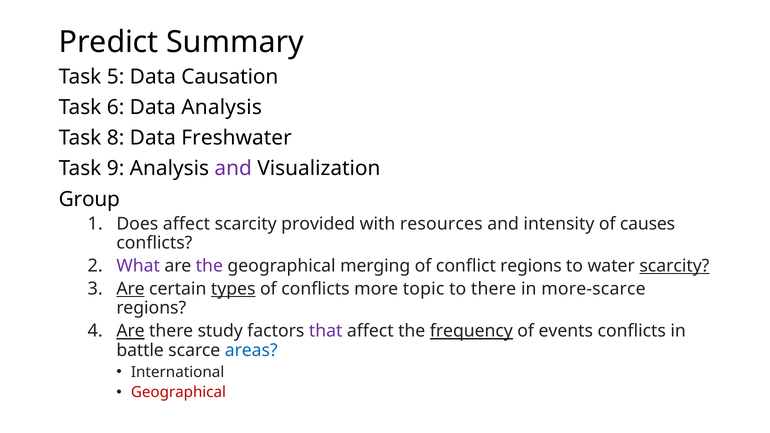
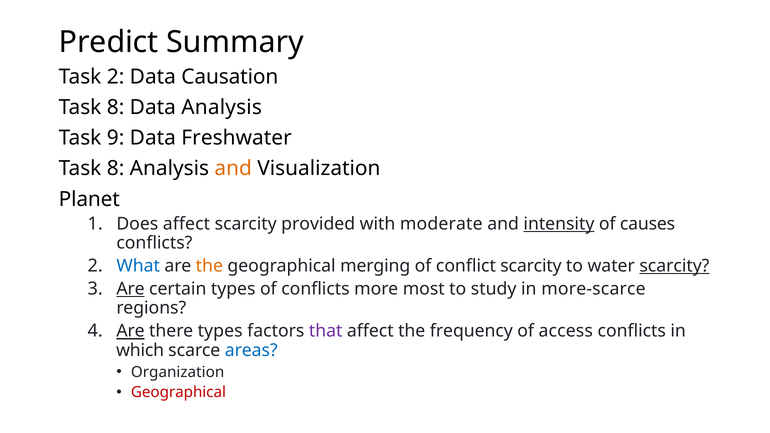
Task 5: 5 -> 2 (116, 77)
6: 6 -> 8 (116, 108)
8: 8 -> 9 (116, 138)
9: 9 -> 8 (116, 169)
and colour: purple -> orange (233, 169)
Group: Group -> Planet (89, 199)
resources: resources -> moderate (441, 224)
intensity underline: none -> present (559, 224)
What colour: purple -> blue (138, 266)
the colour: purple -> orange (209, 266)
conflict regions: regions -> scarcity (531, 266)
types underline: present -> none (233, 289)
topic: topic -> most (424, 289)
to there: there -> study (494, 289)
there study: study -> types (220, 331)
frequency underline: present -> none (471, 331)
events: events -> access (566, 331)
battle: battle -> which (140, 350)
International: International -> Organization (178, 372)
